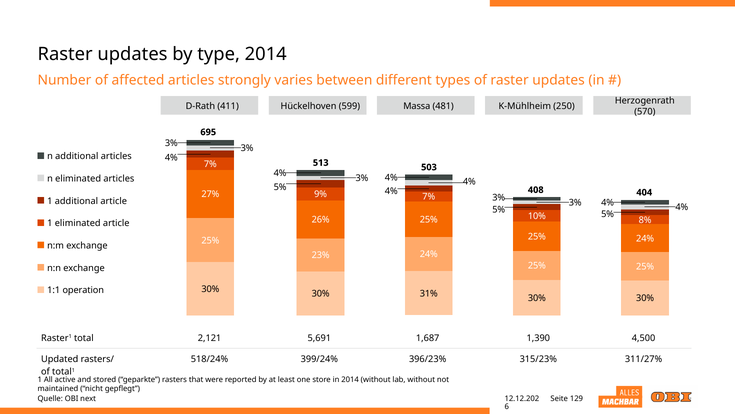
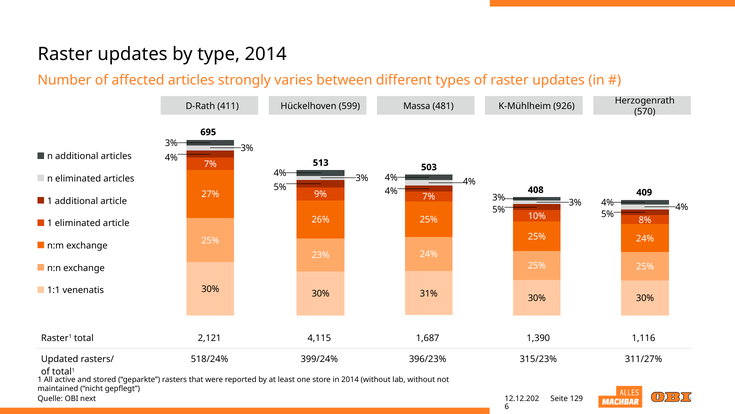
250: 250 -> 926 (564, 106)
404: 404 -> 409 (644, 192)
operation: operation -> venenatis (83, 290)
5,691: 5,691 -> 4,115 (319, 338)
4,500: 4,500 -> 1,116 (644, 338)
